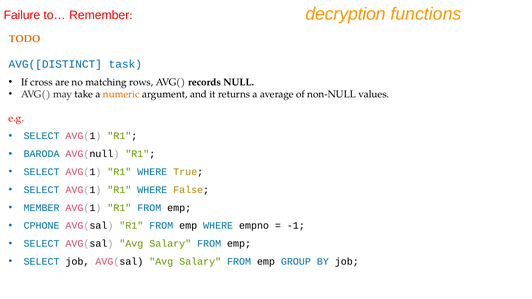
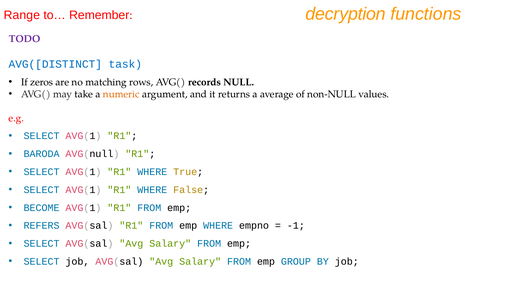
Failure: Failure -> Range (22, 15)
TODO colour: orange -> purple (25, 39)
cross: cross -> zeros (42, 82)
MEMBER: MEMBER -> BECOME (42, 208)
CPHONE: CPHONE -> REFERS (42, 226)
